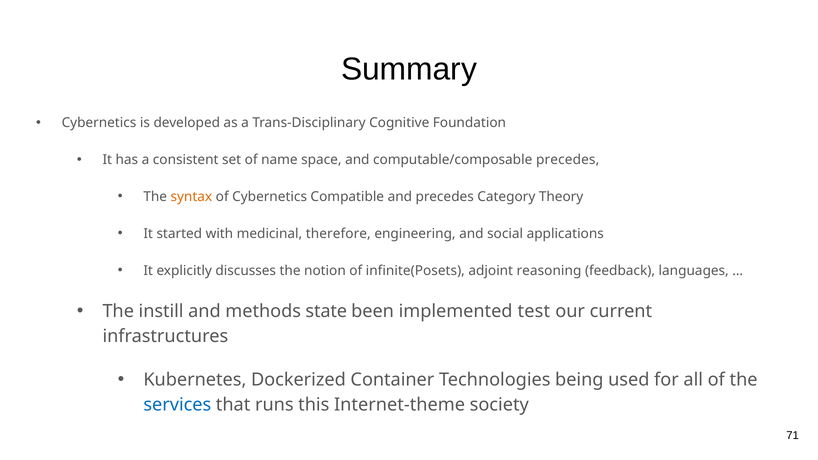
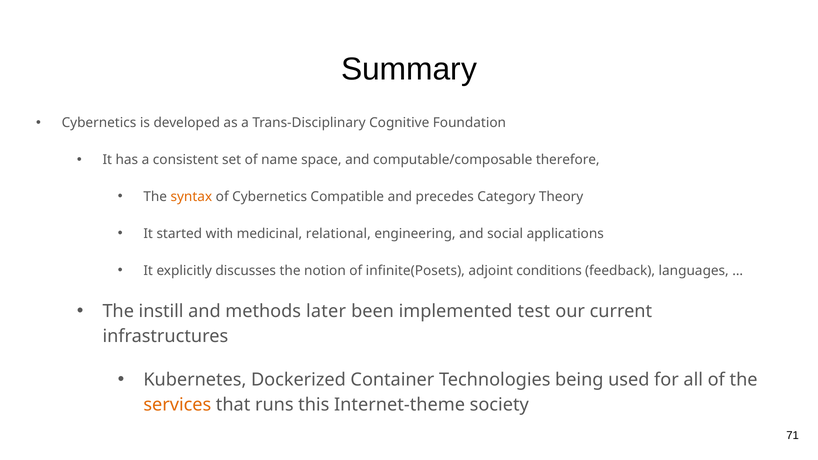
computable/composable precedes: precedes -> therefore (568, 160)
therefore: therefore -> relational (338, 234)
reasoning: reasoning -> conditions (549, 271)
state: state -> later (326, 312)
services colour: blue -> orange (177, 405)
